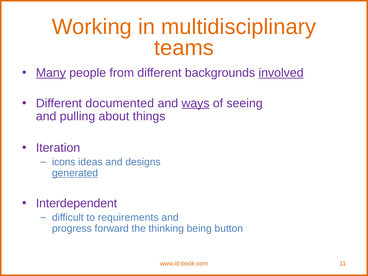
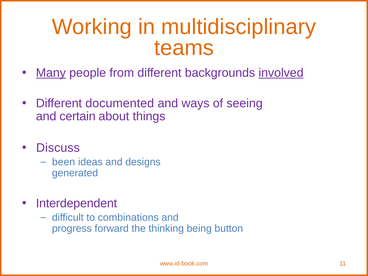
ways underline: present -> none (196, 103)
pulling: pulling -> certain (78, 116)
Iteration: Iteration -> Discuss (58, 148)
icons: icons -> been (64, 162)
generated underline: present -> none (75, 173)
requirements: requirements -> combinations (128, 218)
